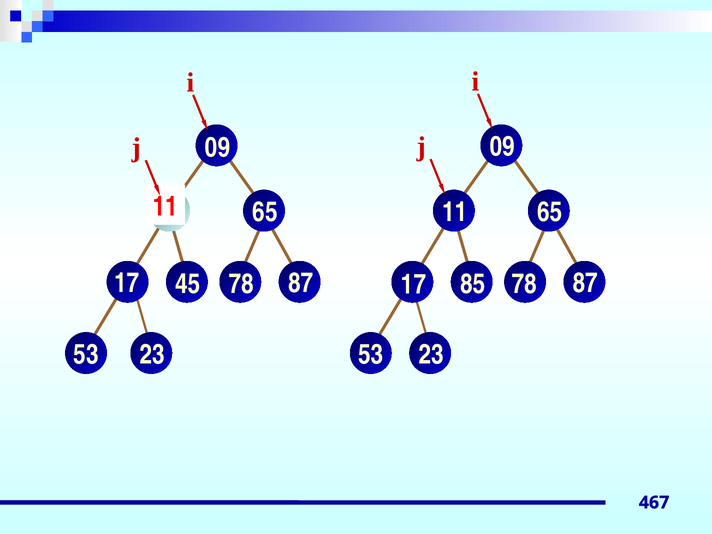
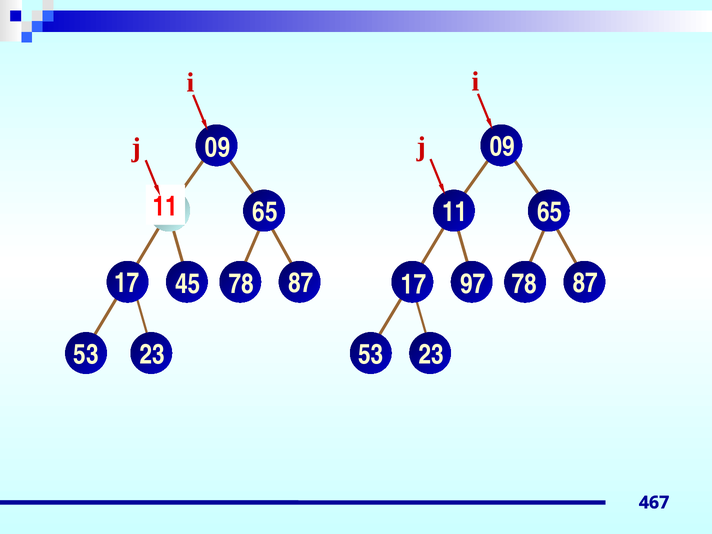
85: 85 -> 97 (473, 284)
